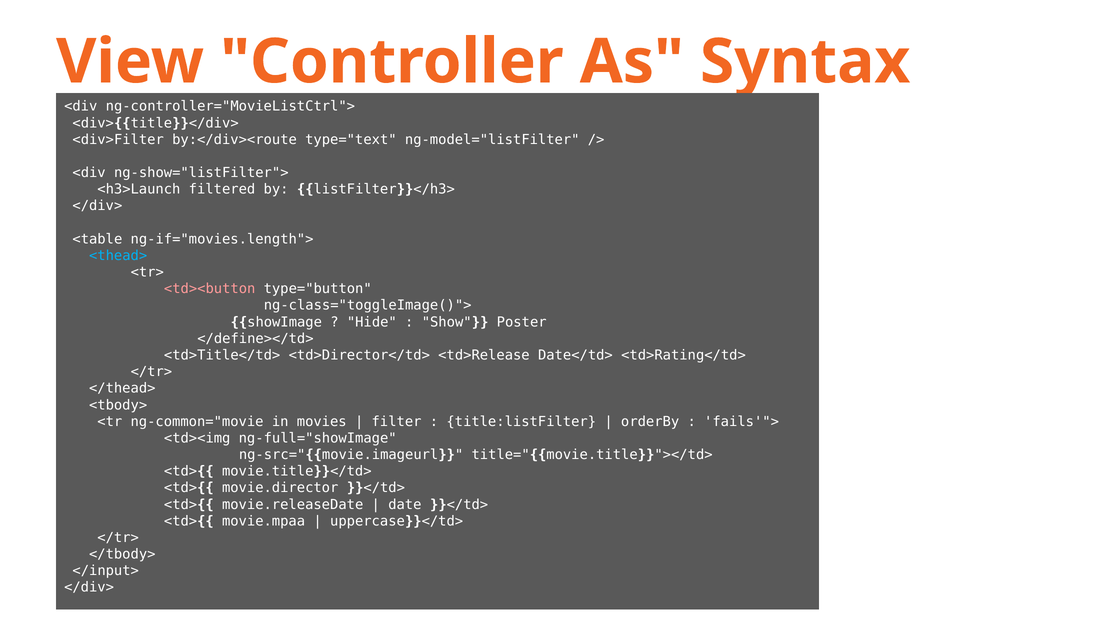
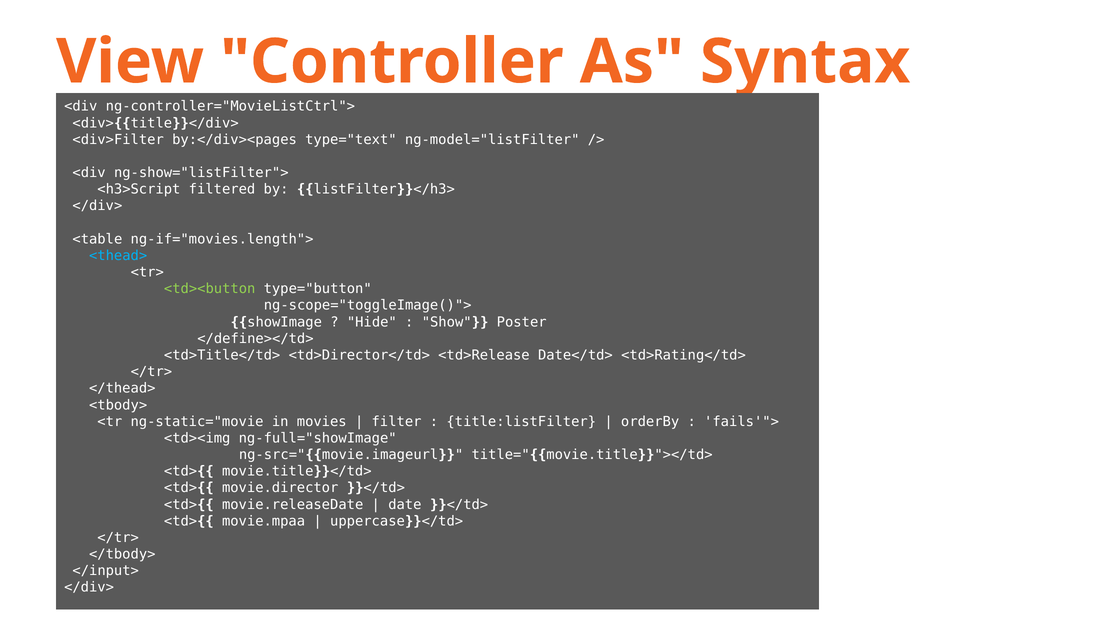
by:</div><route: by:</div><route -> by:</div><pages (235, 140)
<h3>Launch: <h3>Launch -> <h3>Script (139, 189)
<td><button colour: pink -> light green (210, 289)
ng-class="toggleImage()">: ng-class="toggleImage()"> -> ng-scope="toggleImage()"> (368, 305)
ng-common="movie: ng-common="movie -> ng-static="movie (197, 422)
